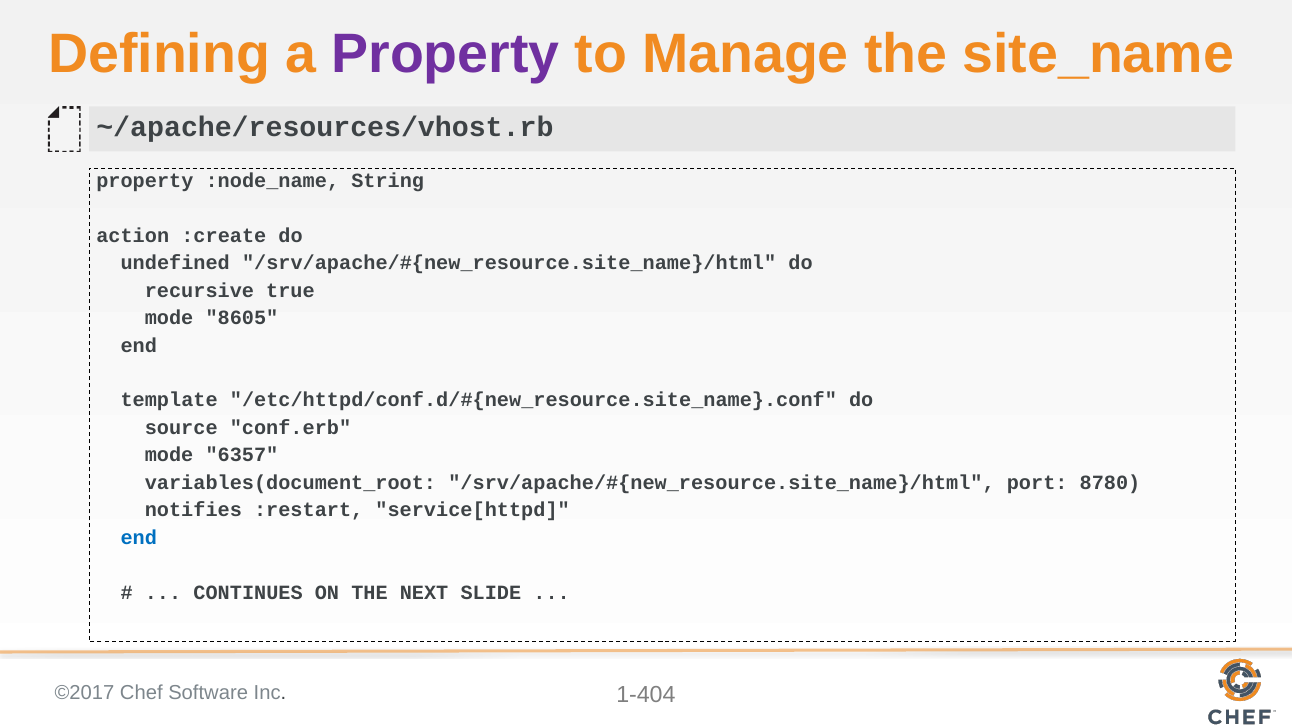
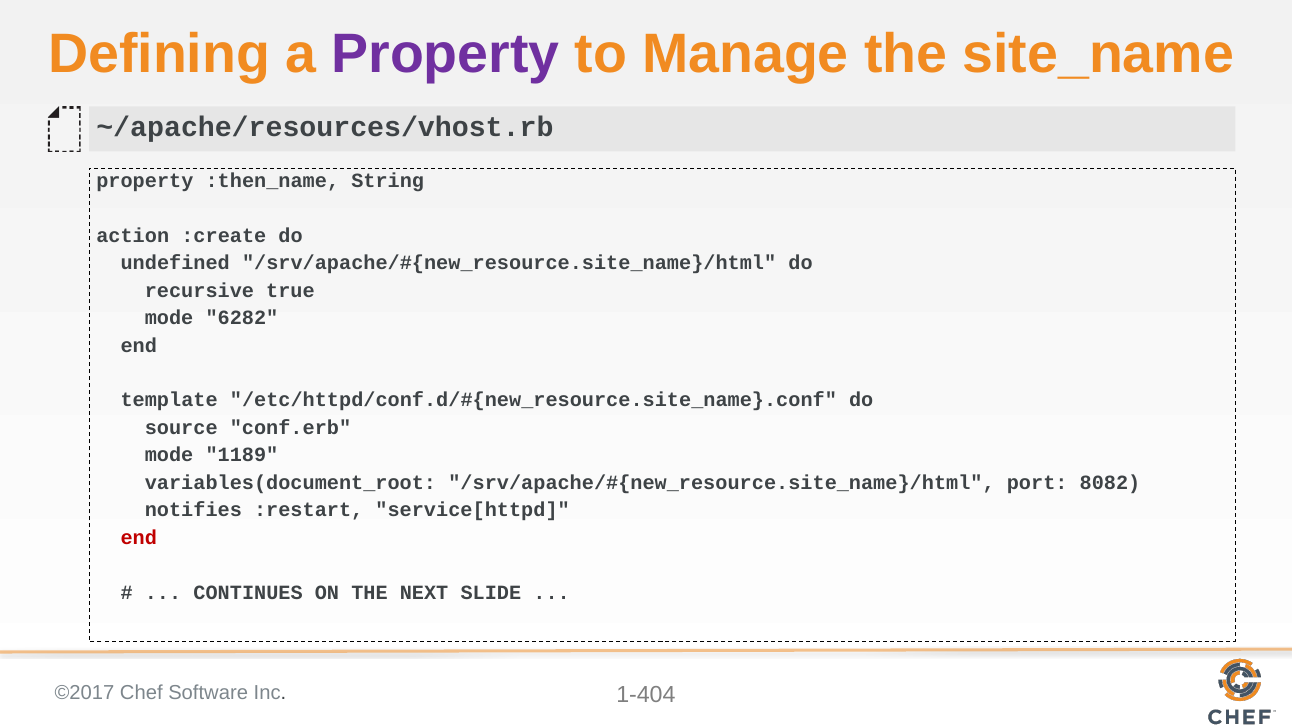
:node_name: :node_name -> :then_name (272, 180)
8605: 8605 -> 6282 (242, 318)
6357: 6357 -> 1189 (242, 455)
8780: 8780 -> 8082 (1110, 483)
end colour: blue -> red (139, 538)
